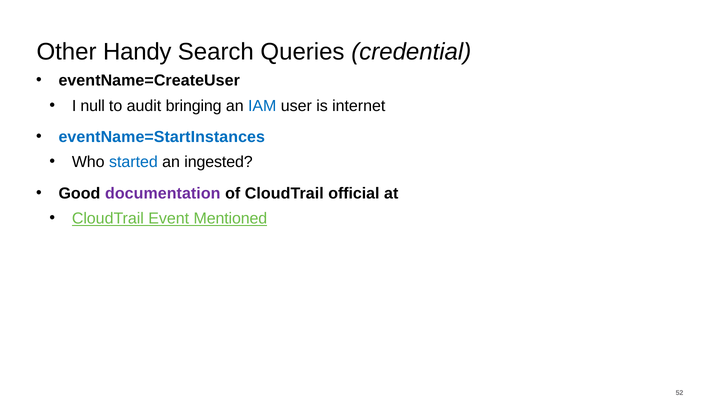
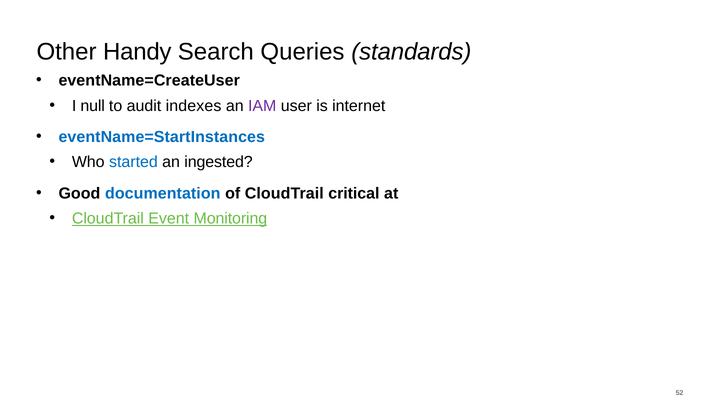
credential: credential -> standards (411, 52)
bringing: bringing -> indexes (194, 106)
IAM colour: blue -> purple (262, 106)
documentation colour: purple -> blue (163, 193)
official: official -> critical (354, 193)
Mentioned: Mentioned -> Monitoring (230, 219)
